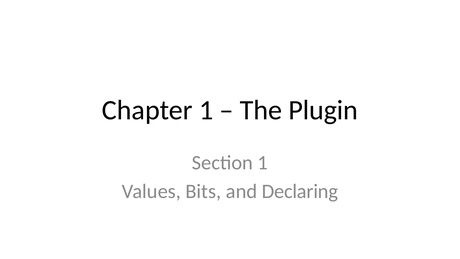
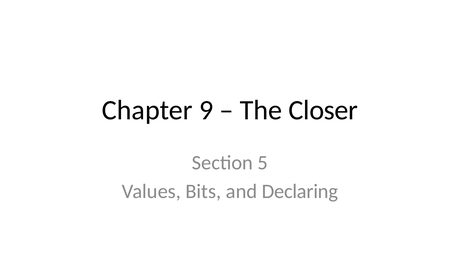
Chapter 1: 1 -> 9 (206, 110)
Plugin: Plugin -> Closer (323, 110)
Section 1: 1 -> 5 (263, 163)
